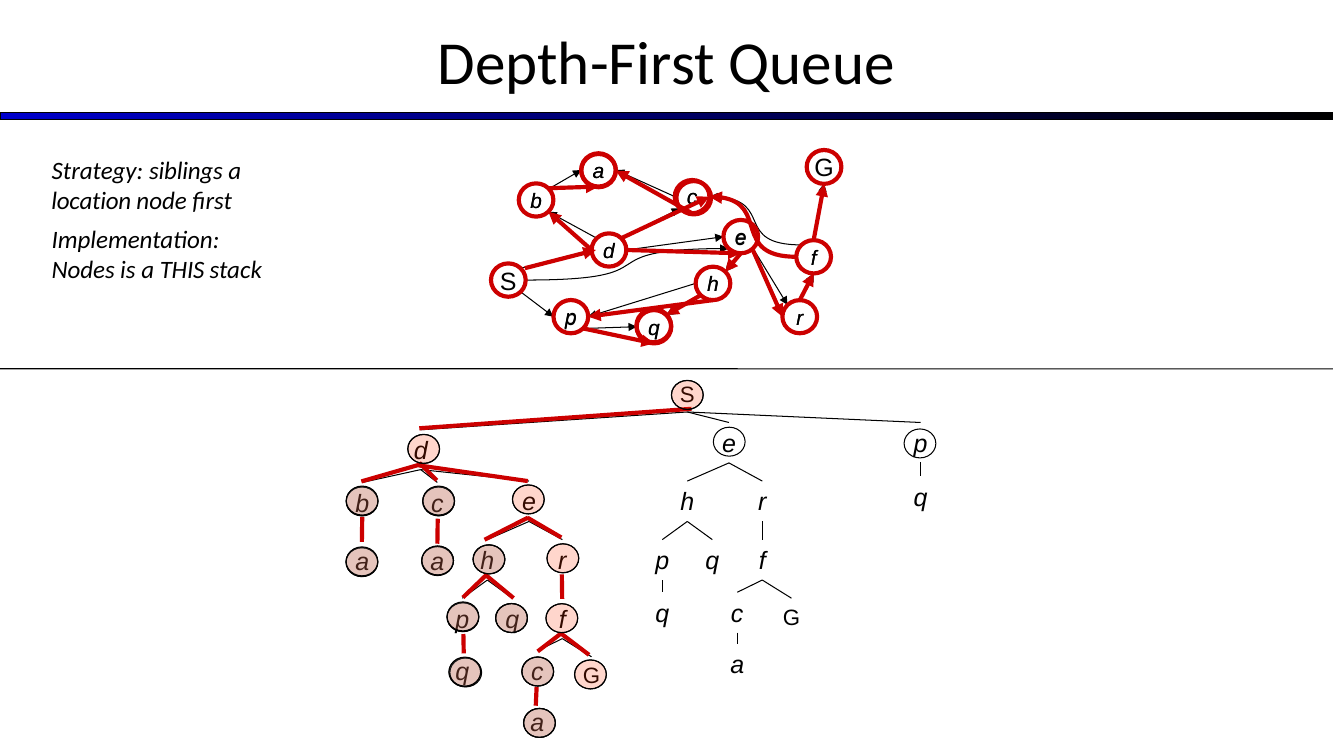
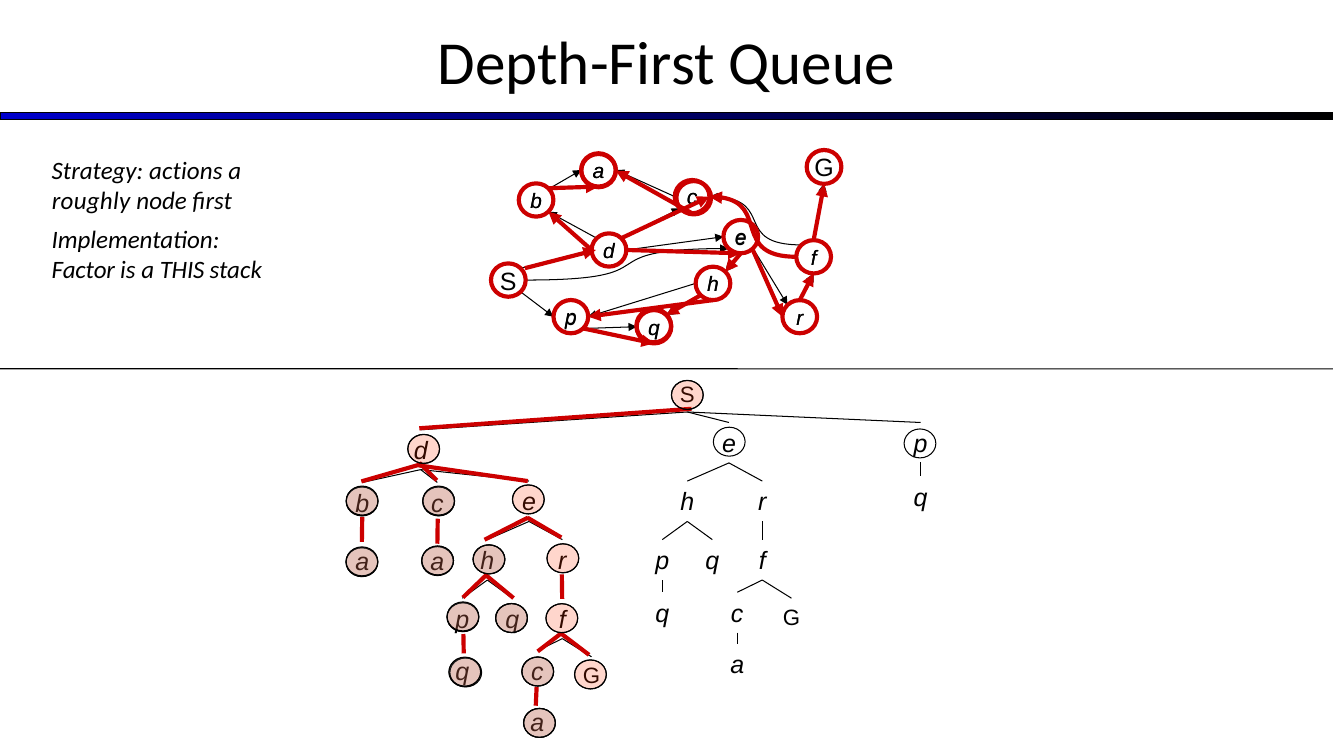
siblings: siblings -> actions (186, 172)
location: location -> roughly (91, 202)
Nodes: Nodes -> Factor (83, 270)
